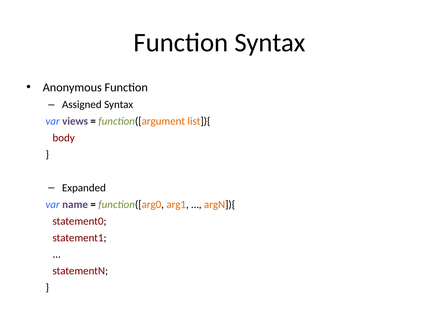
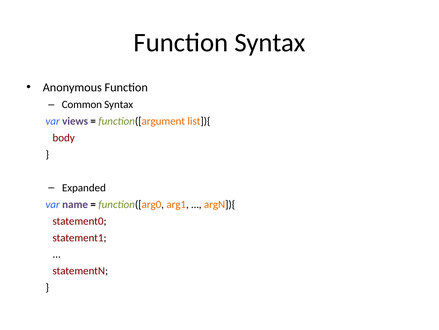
Assigned: Assigned -> Common (82, 104)
